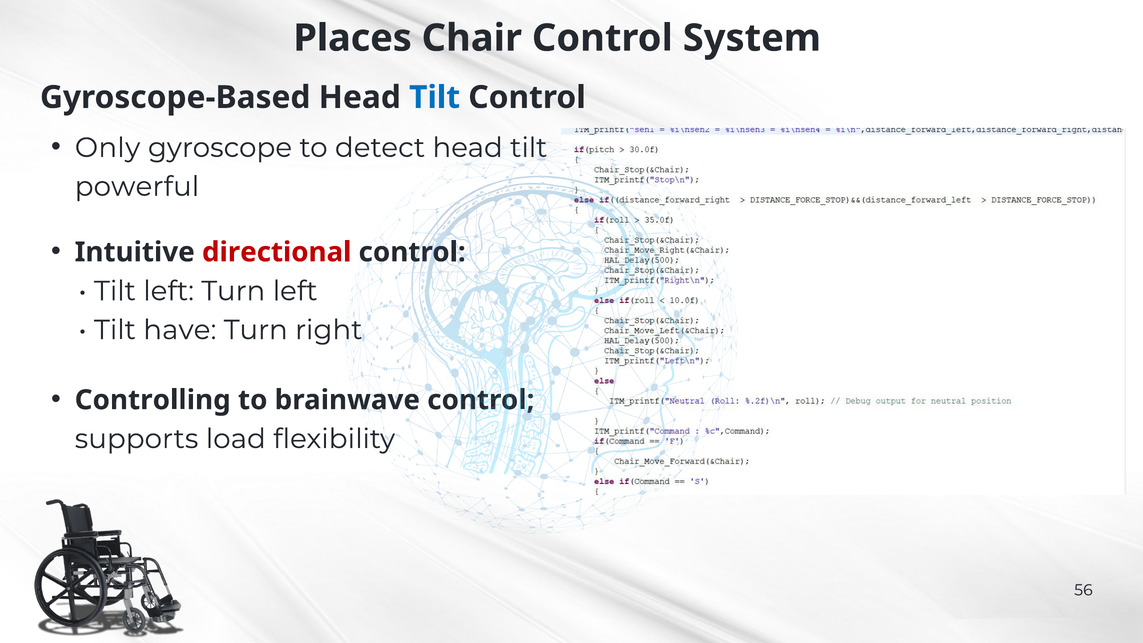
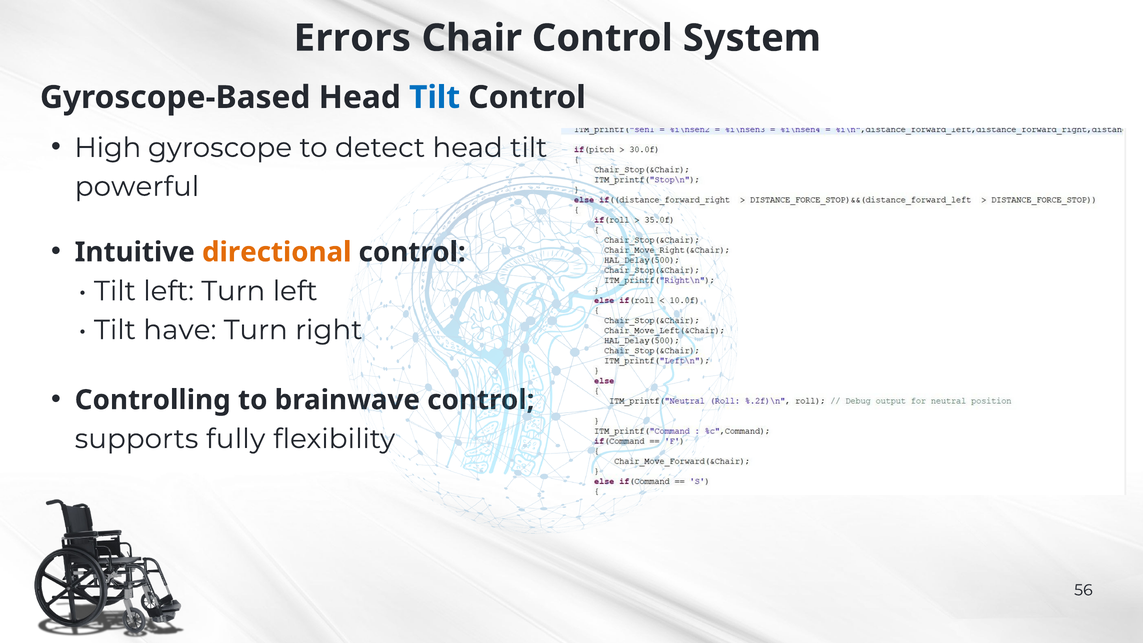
Places: Places -> Errors (352, 38)
Only: Only -> High (108, 148)
directional colour: red -> orange (277, 252)
load: load -> fully (236, 439)
